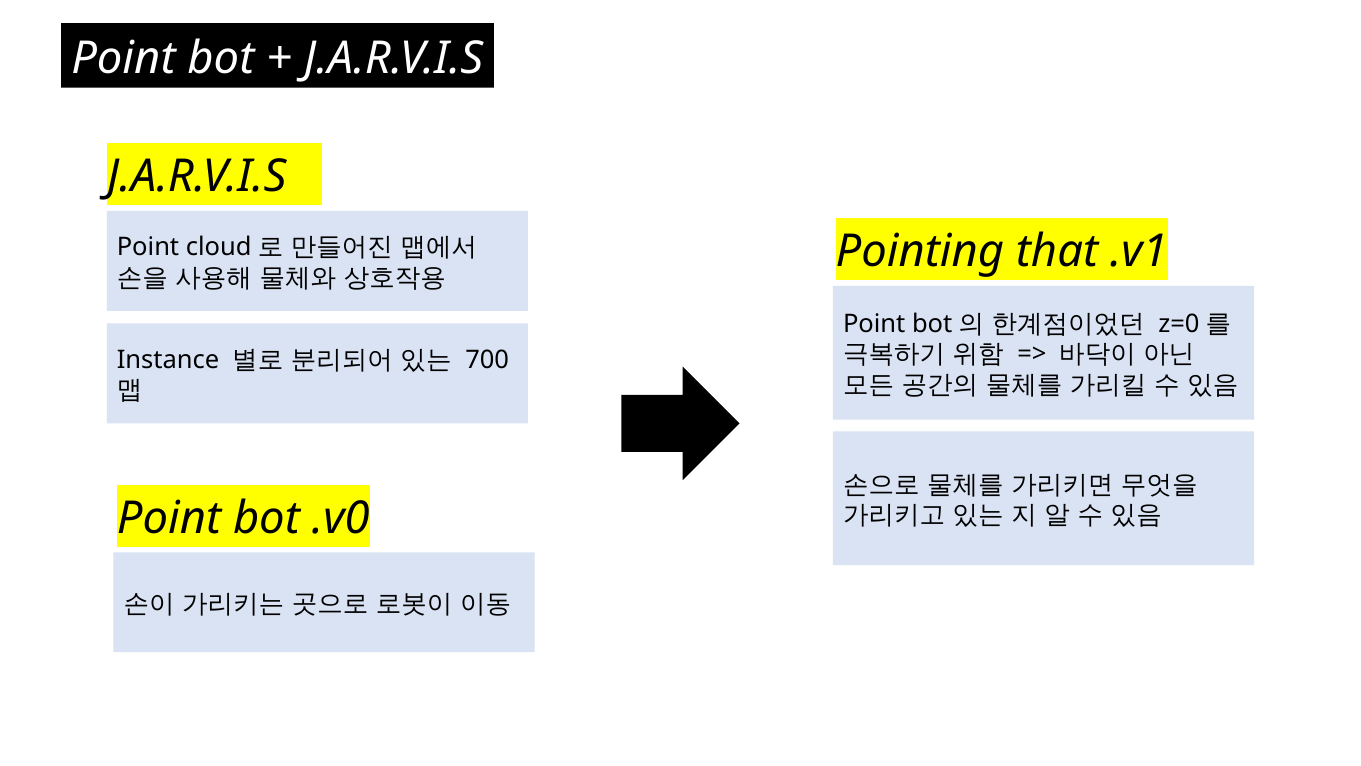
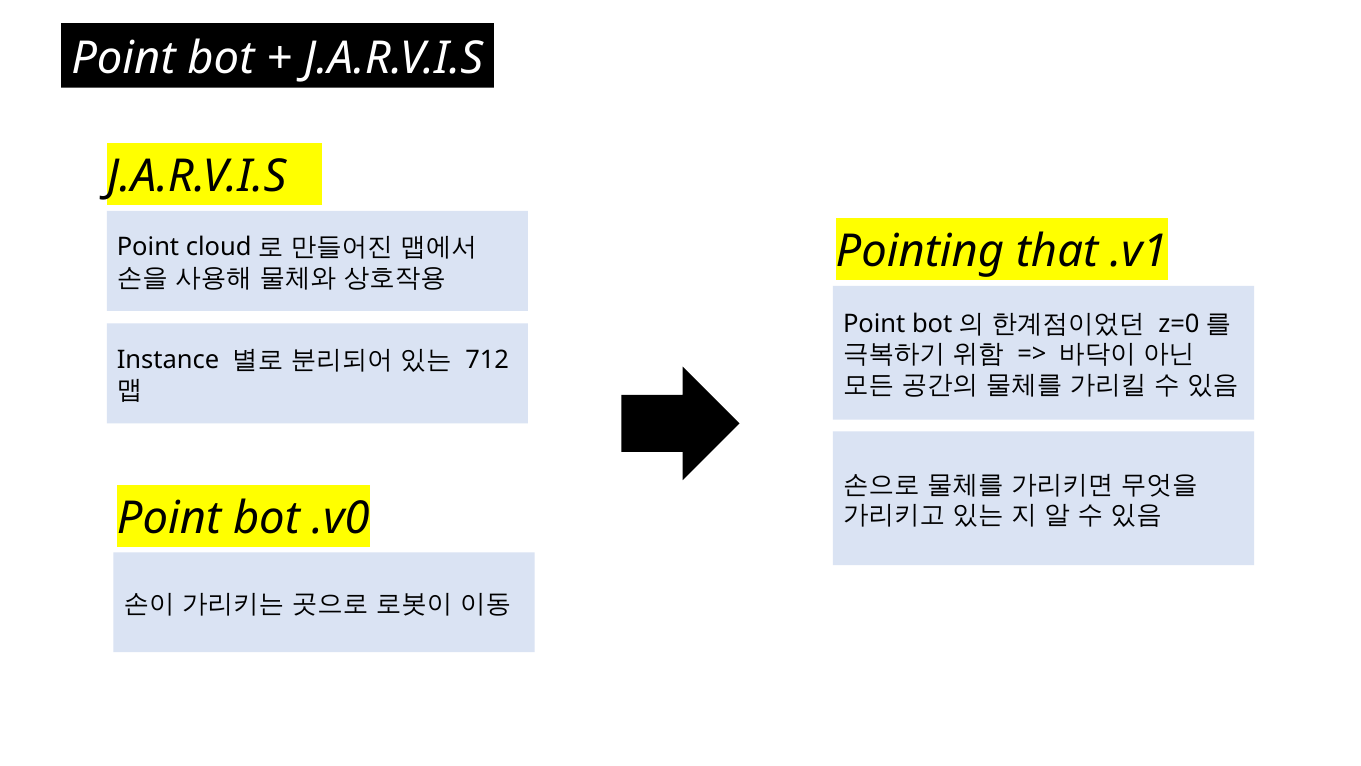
700: 700 -> 712 (487, 360)
